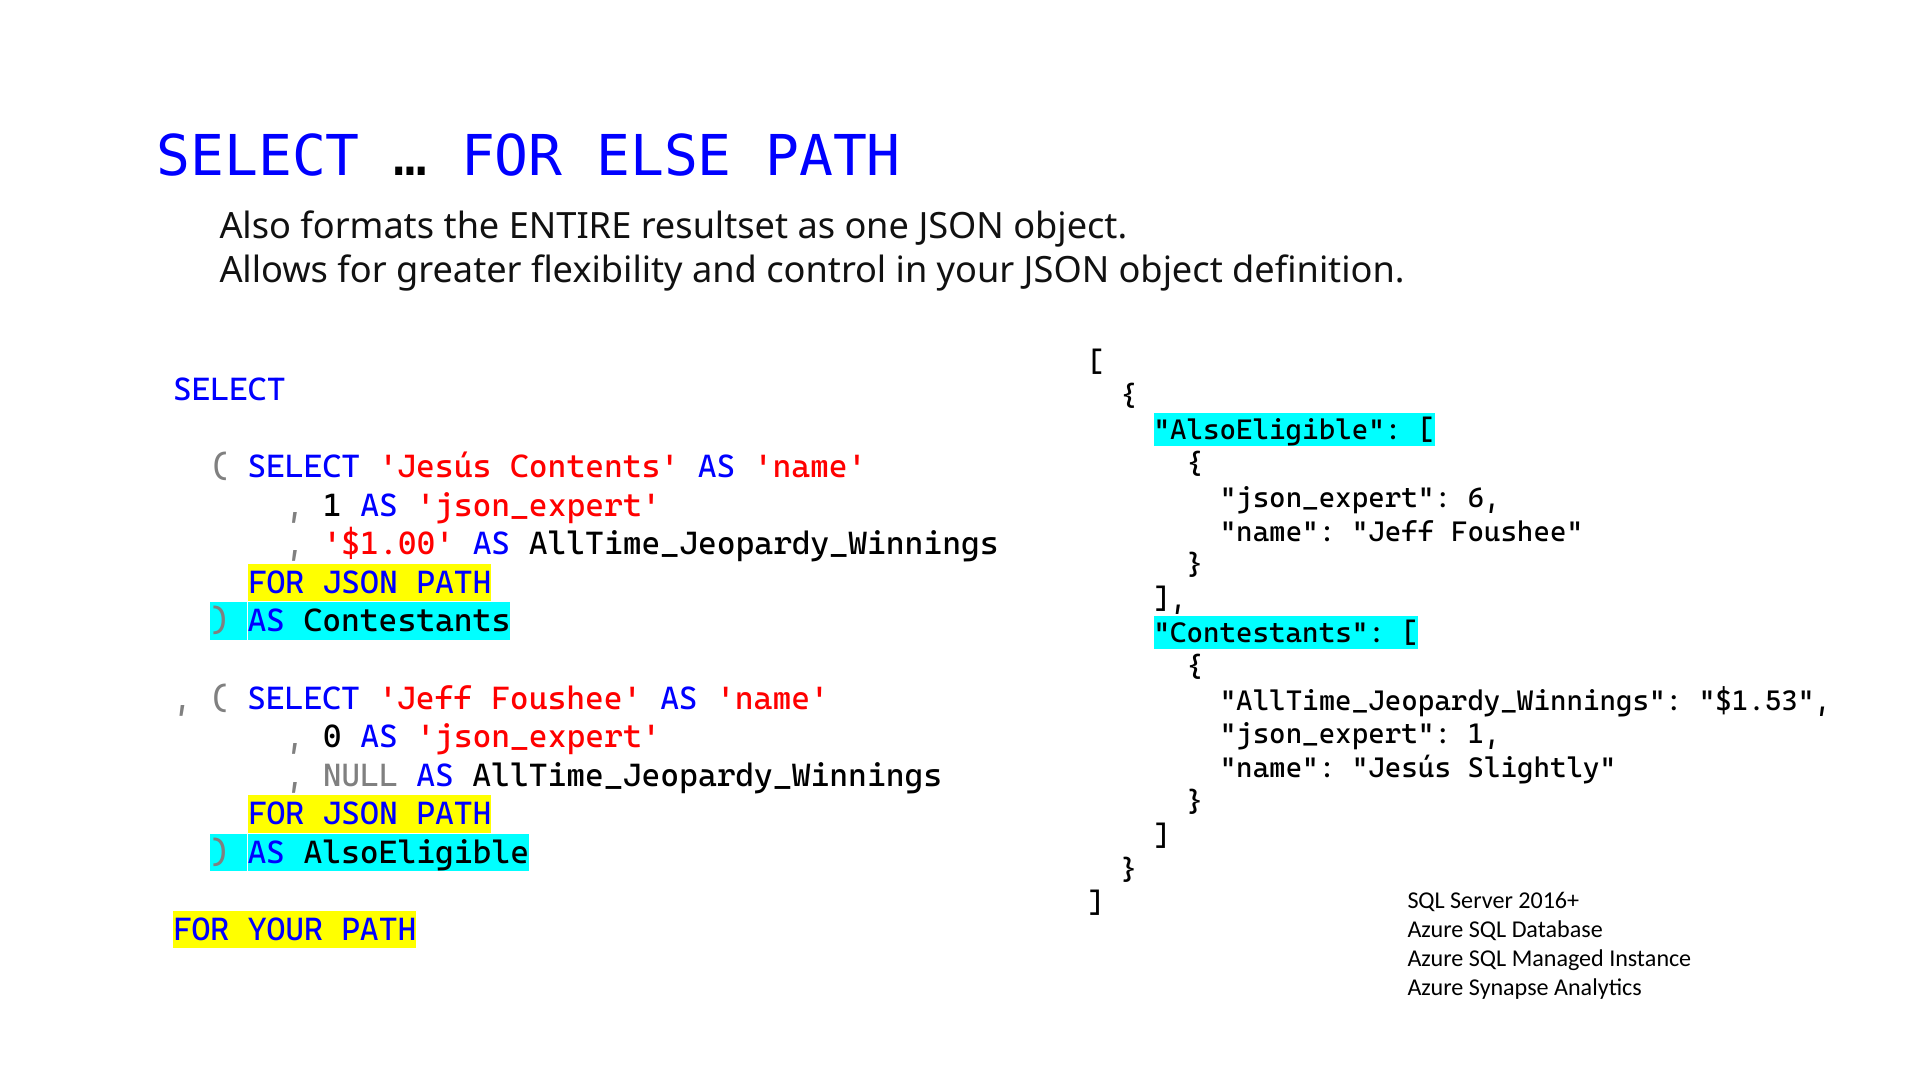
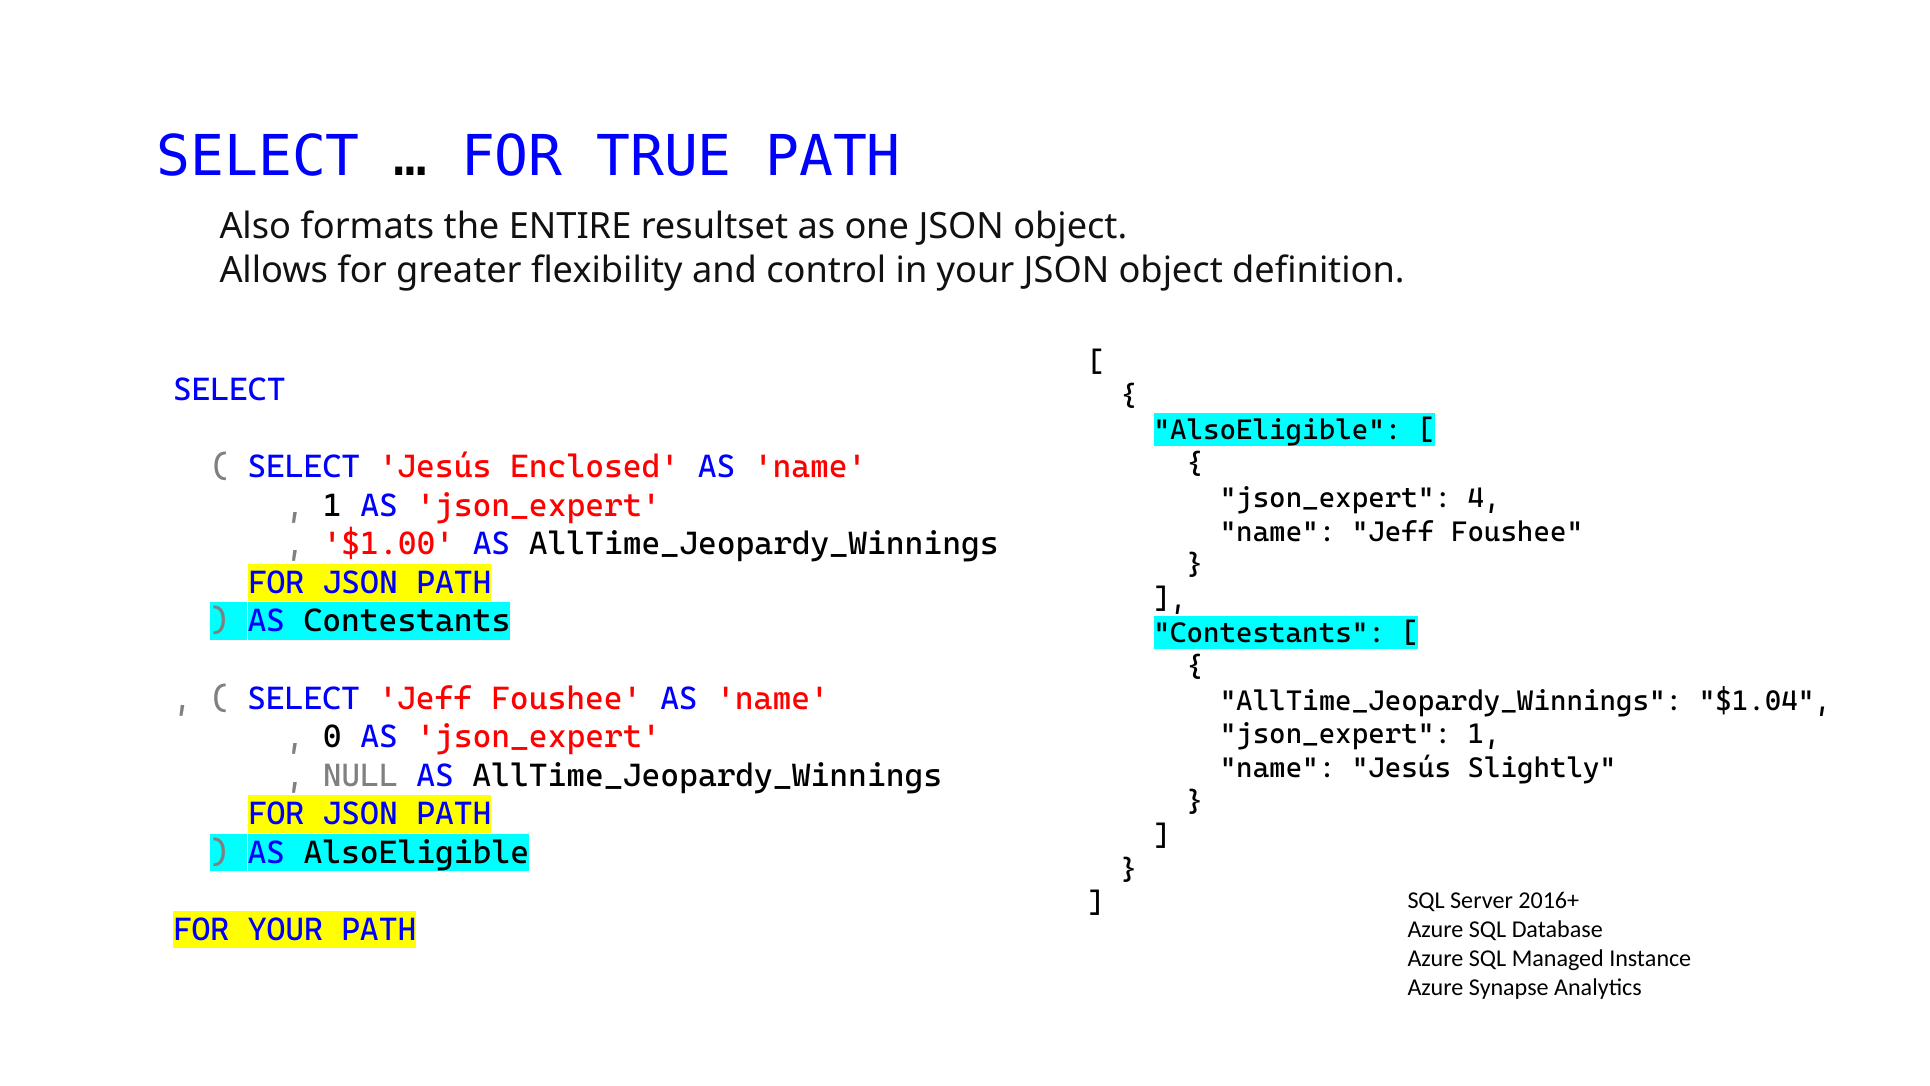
ELSE: ELSE -> TRUE (664, 157)
Contents: Contents -> Enclosed (595, 467)
6: 6 -> 4 (1484, 498)
$1.53: $1.53 -> $1.04 (1765, 700)
